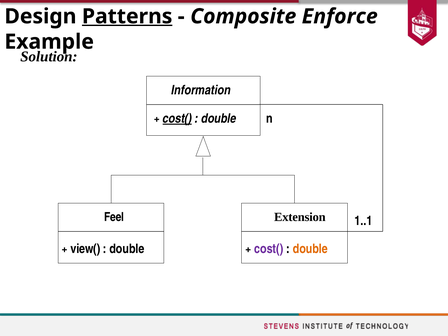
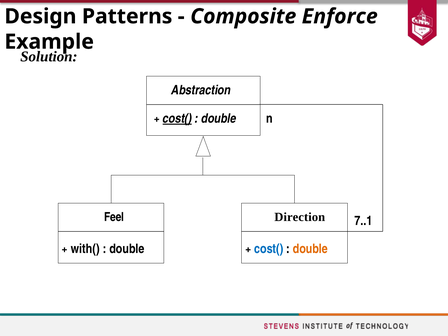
Patterns underline: present -> none (127, 16)
Information: Information -> Abstraction (201, 90)
Extension: Extension -> Direction (300, 217)
1..1: 1..1 -> 7..1 (363, 221)
view(: view( -> with( (85, 249)
cost( colour: purple -> blue (269, 249)
